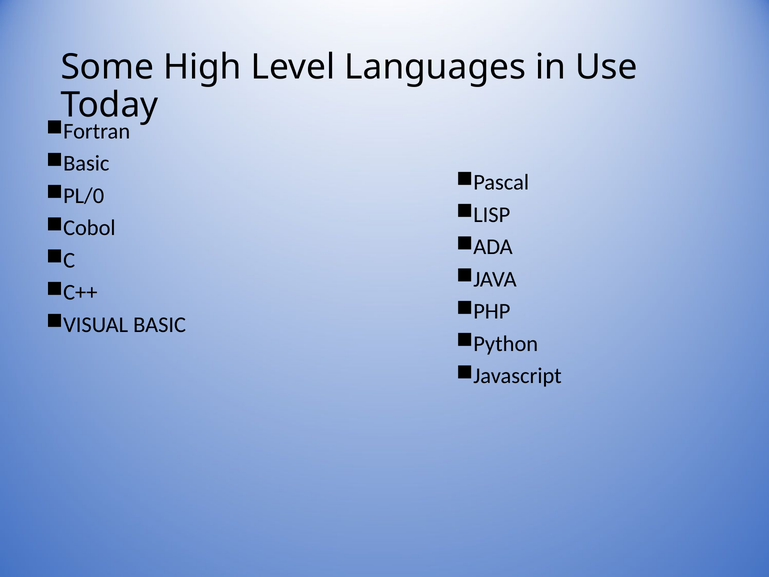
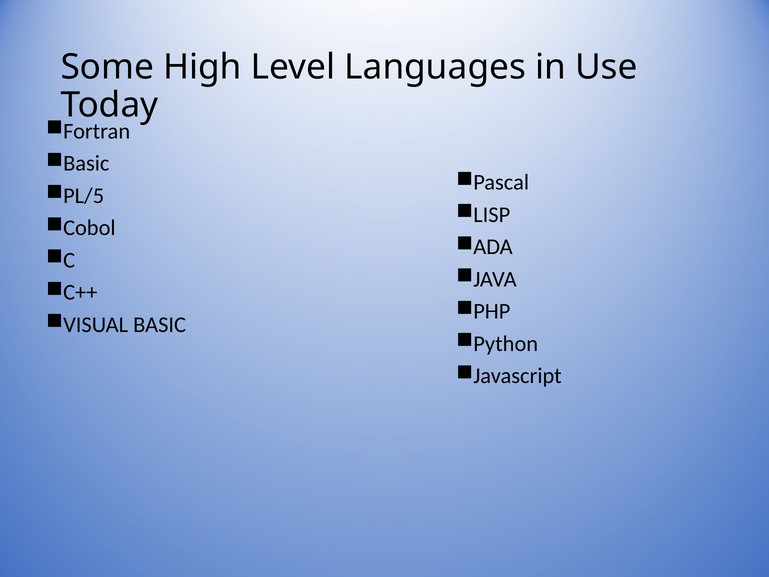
PL/0: PL/0 -> PL/5 (84, 196)
